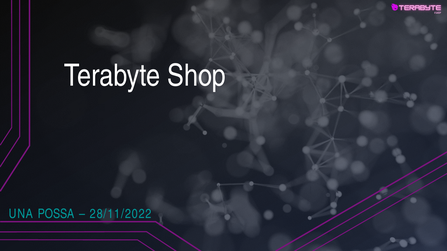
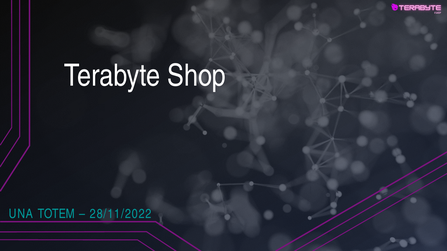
POSSA: POSSA -> TOTEM (56, 214)
